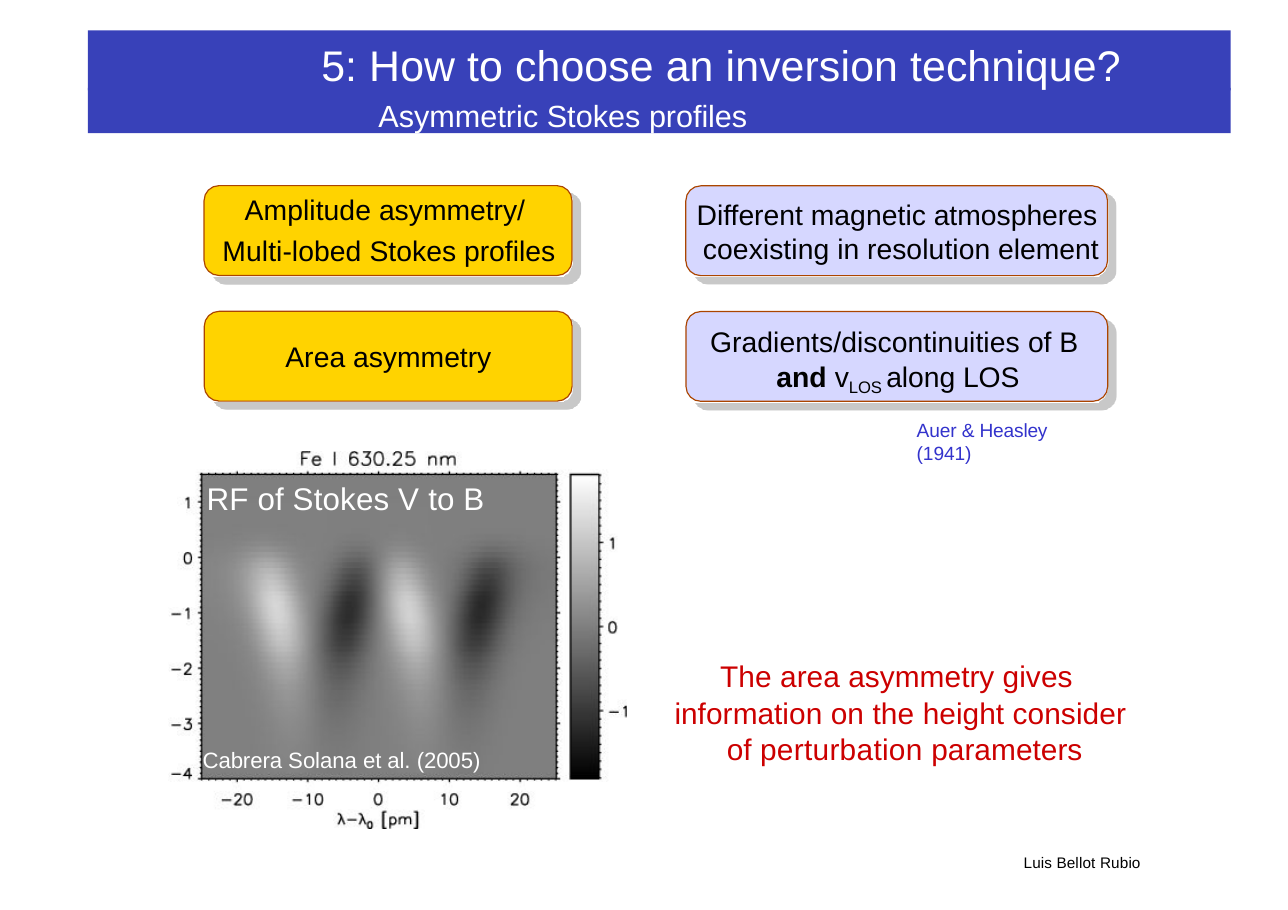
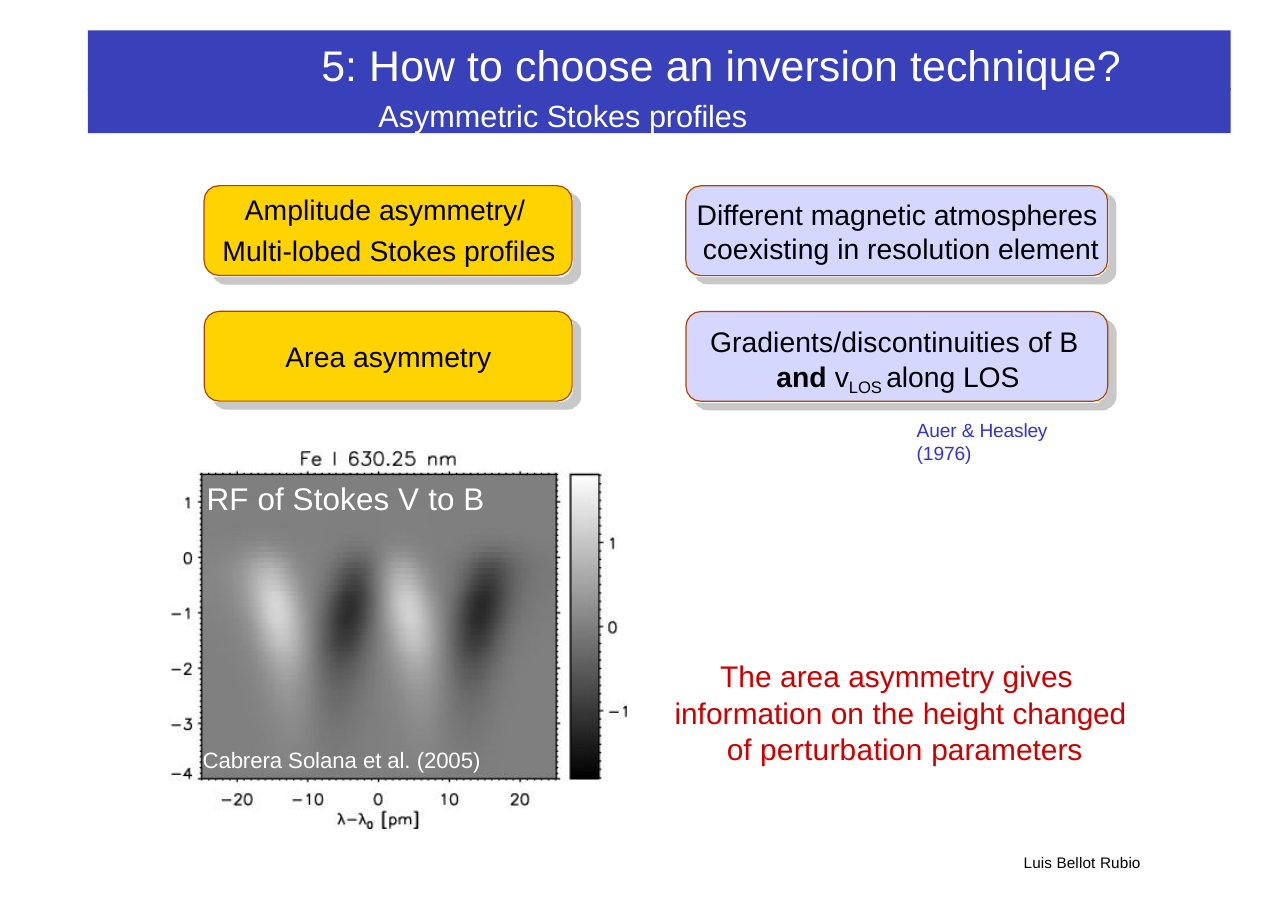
1941: 1941 -> 1976 (944, 454)
consider: consider -> changed (1069, 714)
